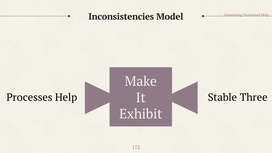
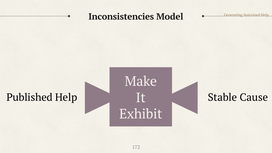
Processes: Processes -> Published (30, 97)
Three: Three -> Cause (254, 97)
